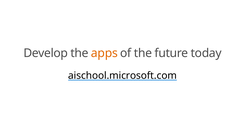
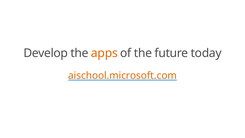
aischool.microsoft.com colour: black -> orange (122, 75)
